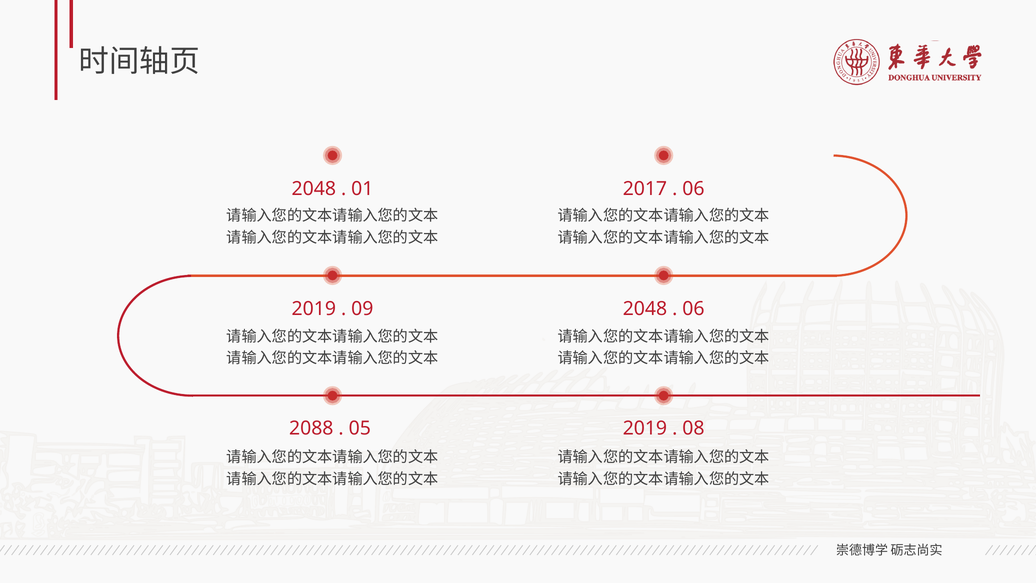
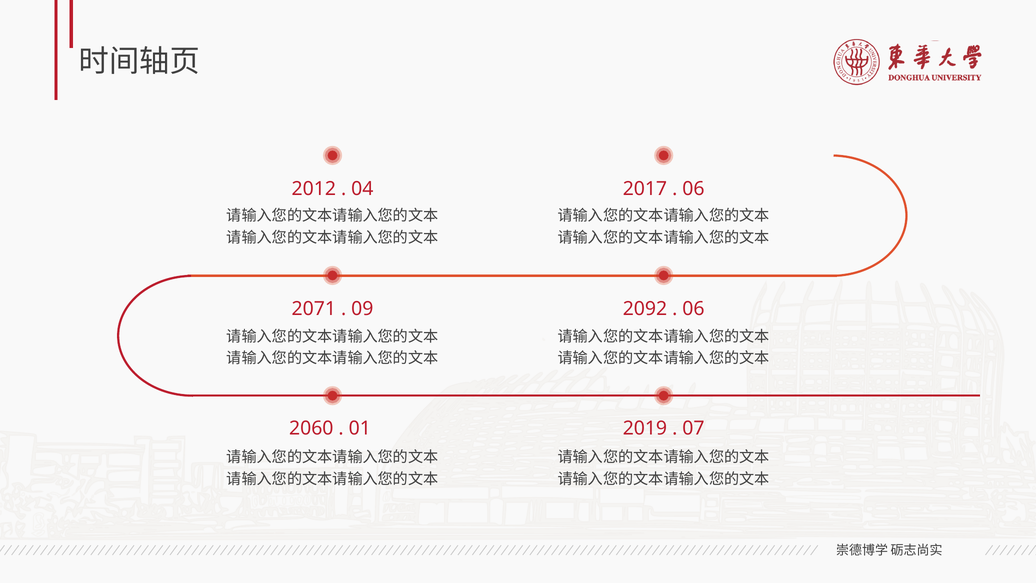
2048: 2048 -> 2012 (314, 189)
01: 01 -> 04 (362, 189)
2019: 2019 -> 2071 (314, 308)
2048: 2048 -> 2092 (645, 308)
2088: 2088 -> 2060 (311, 428)
05: 05 -> 01 (360, 428)
08: 08 -> 07 (693, 428)
